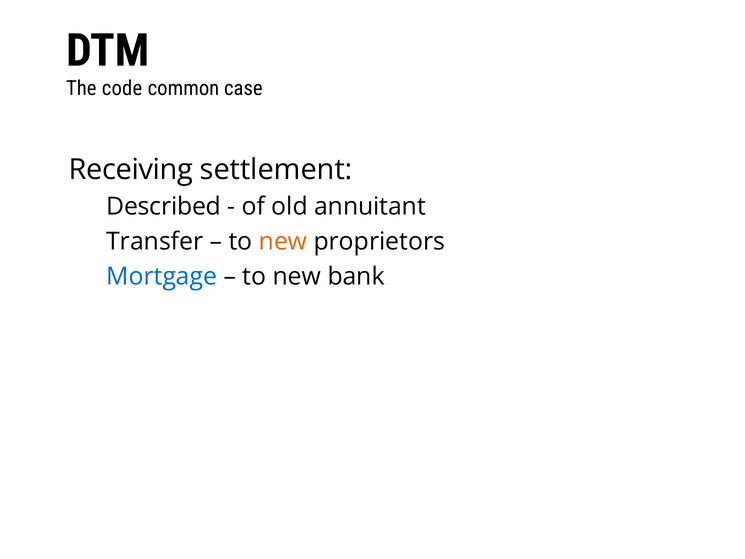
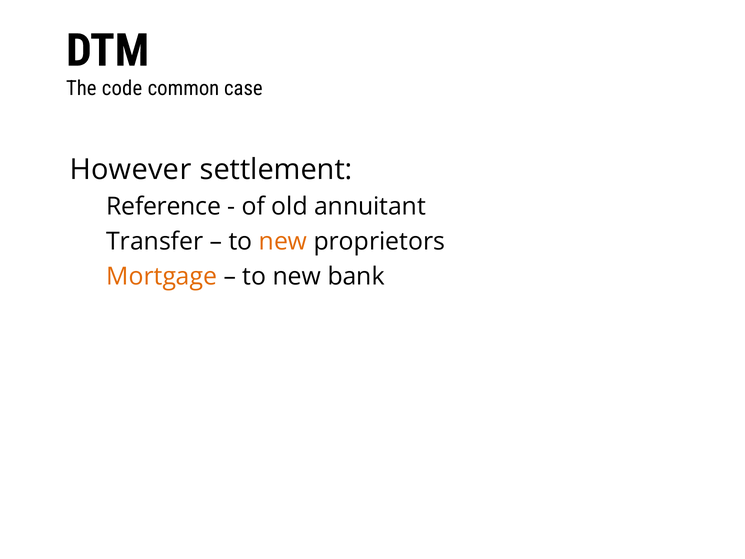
Receiving: Receiving -> However (130, 170)
Described: Described -> Reference (164, 207)
Mortgage colour: blue -> orange (162, 276)
